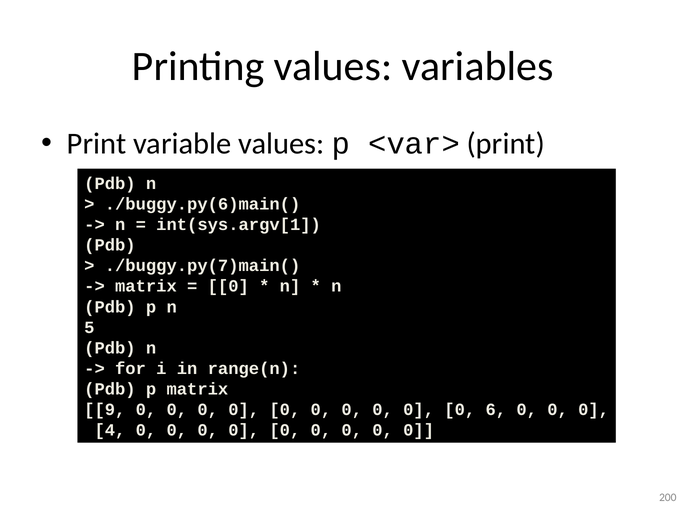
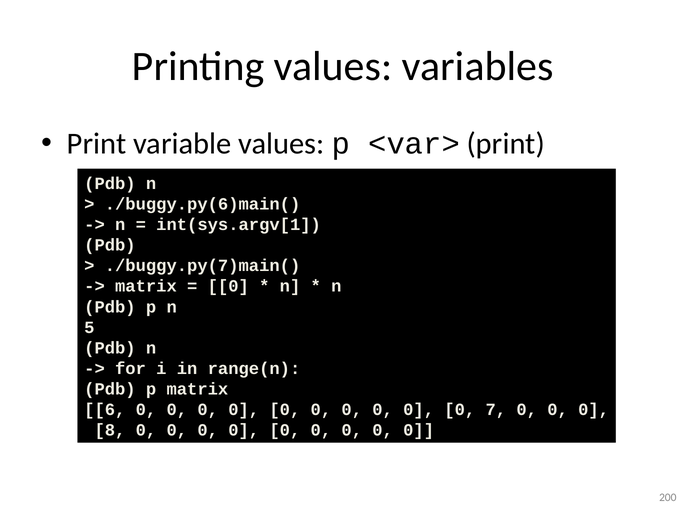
9: 9 -> 6 (105, 410)
6: 6 -> 7 (496, 410)
4: 4 -> 8 (110, 431)
